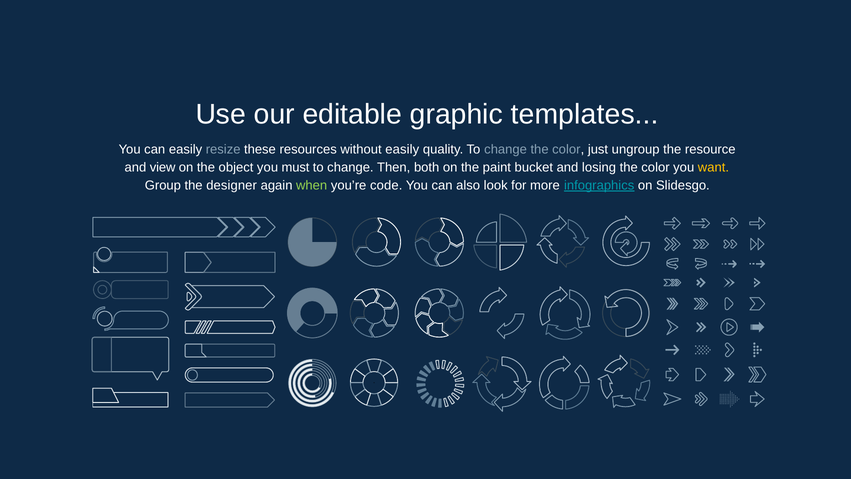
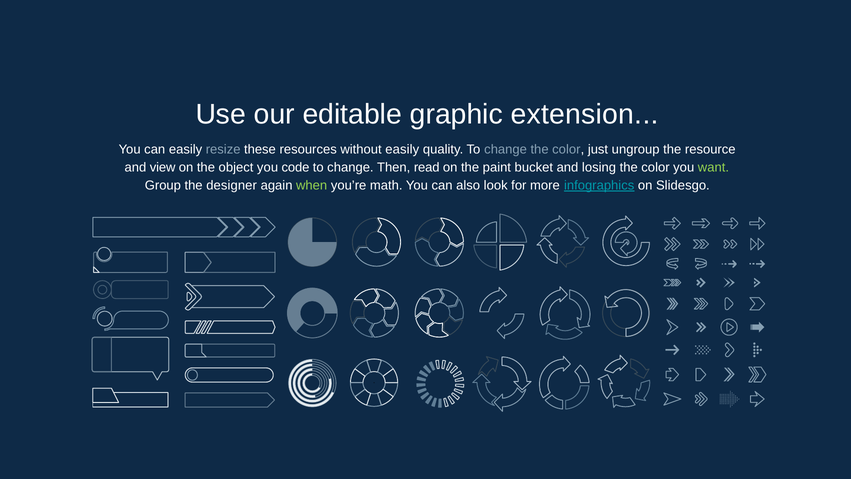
templates: templates -> extension (585, 114)
must: must -> code (295, 167)
both: both -> read (427, 167)
want colour: yellow -> light green (713, 167)
code: code -> math (386, 185)
